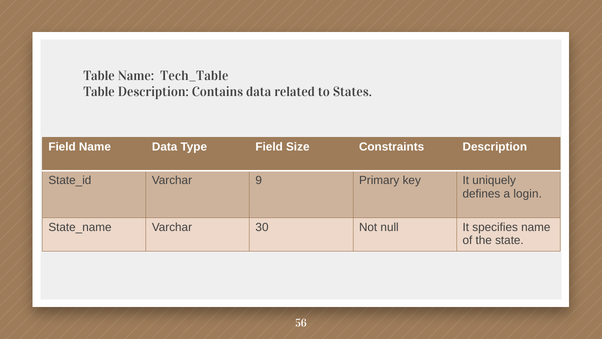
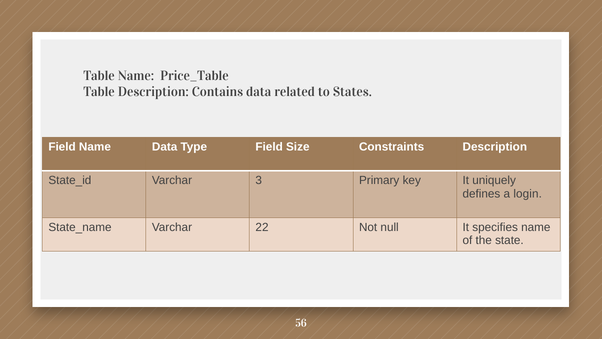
Tech_Table: Tech_Table -> Price_Table (194, 76)
9: 9 -> 3 (259, 180)
30: 30 -> 22 (262, 227)
